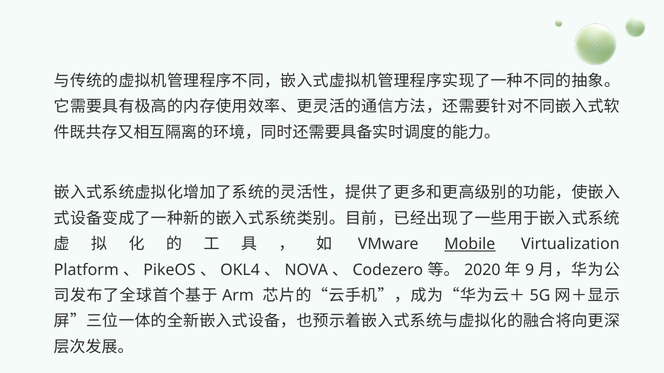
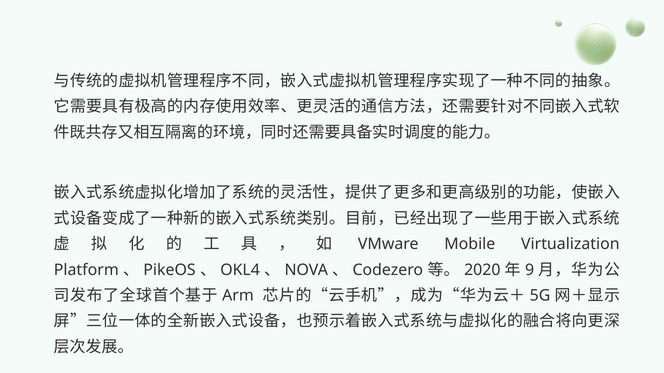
Mobile underline: present -> none (470, 244)
